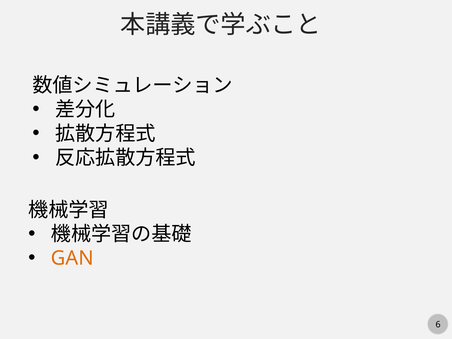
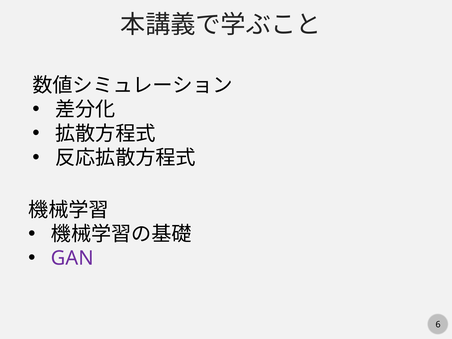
GAN colour: orange -> purple (72, 258)
